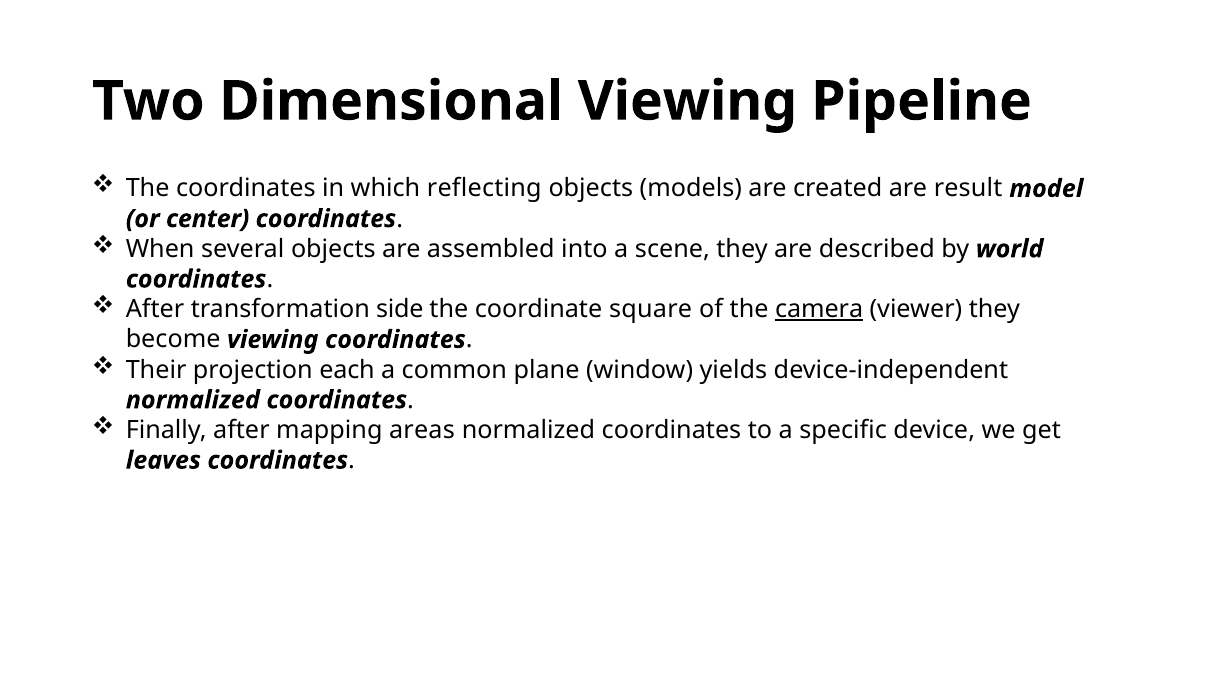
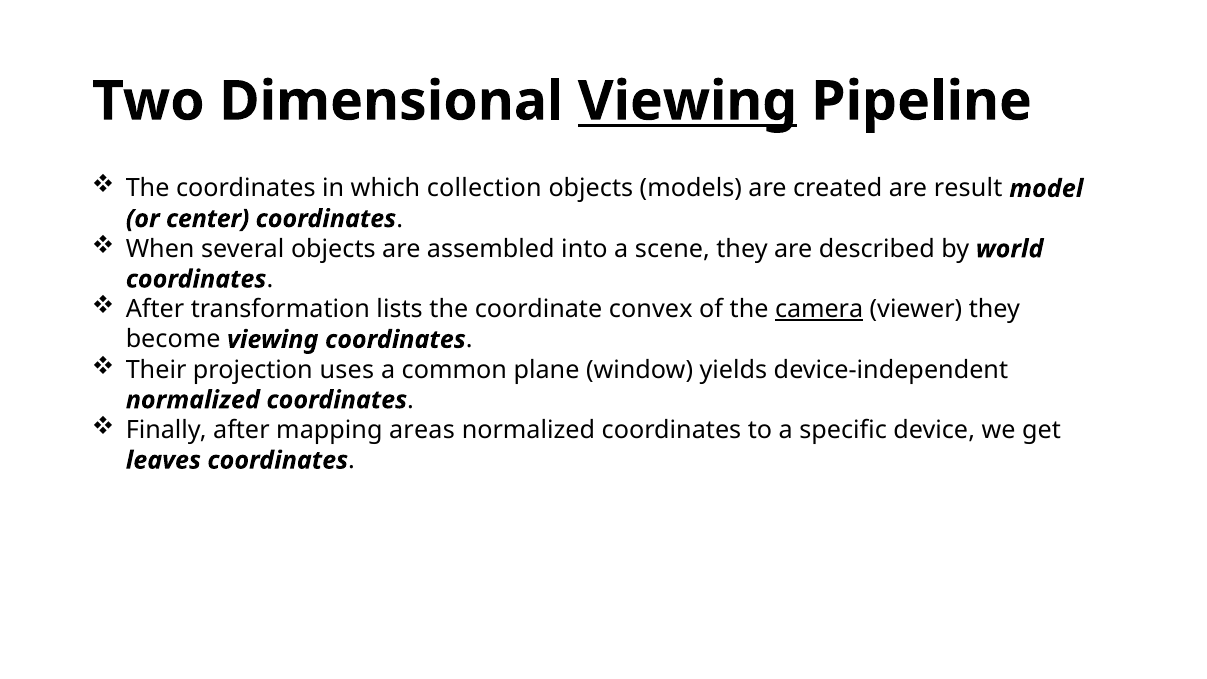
Viewing underline: none -> present (687, 101)
reflecting: reflecting -> collection (484, 189)
side: side -> lists (400, 309)
square: square -> convex (651, 309)
each: each -> uses (347, 370)
